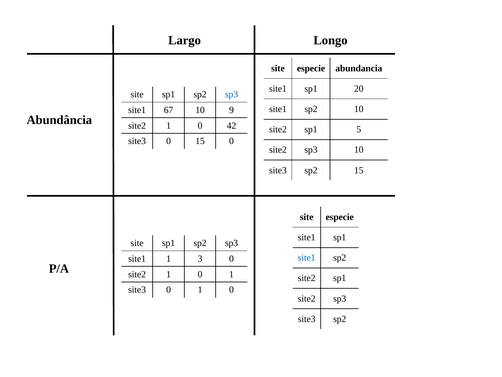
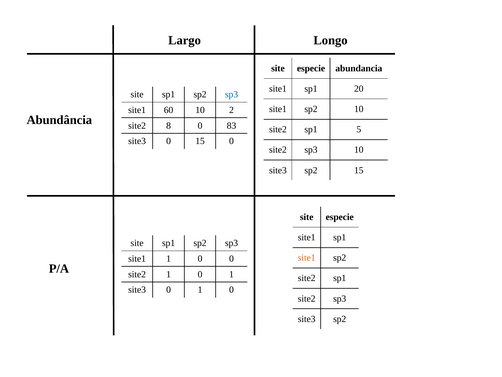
67: 67 -> 60 (169, 110)
9: 9 -> 2 (232, 110)
1: 1 -> 8 (169, 125)
42: 42 -> 83 (232, 125)
site1 colour: blue -> orange (307, 257)
site1 1 3: 3 -> 0 (200, 258)
